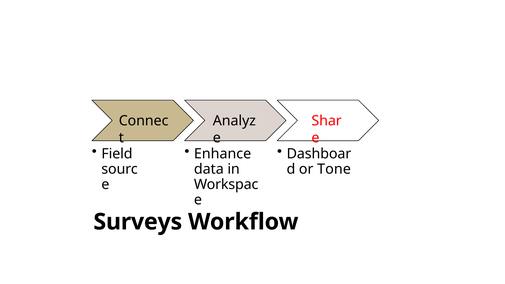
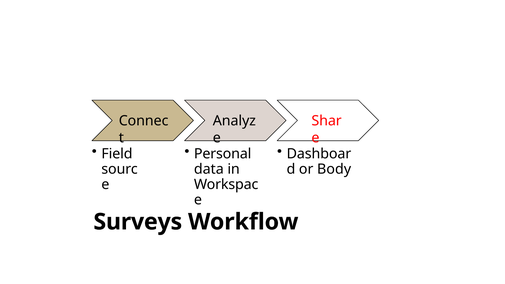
Enhance: Enhance -> Personal (223, 154)
Tone: Tone -> Body (334, 169)
